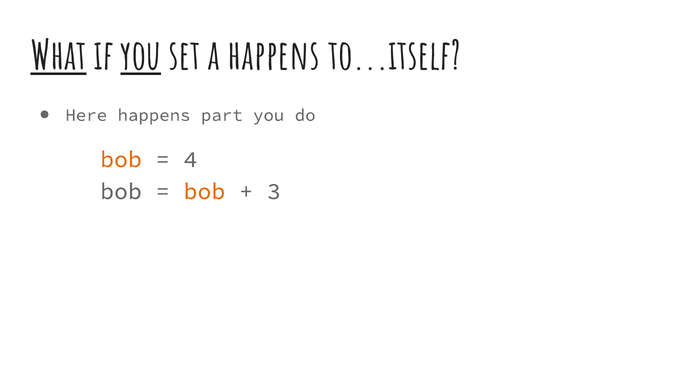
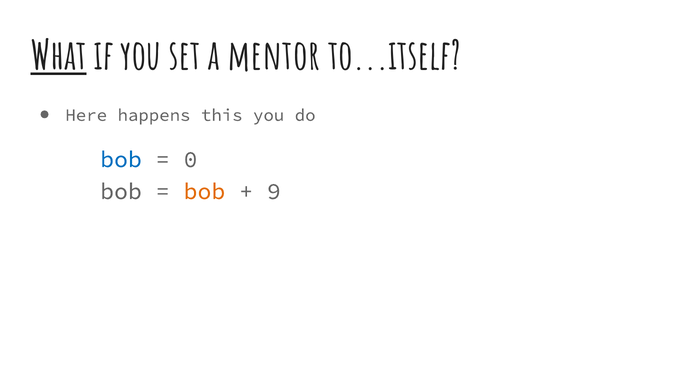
you underline: present -> none (141, 56)
a happens: happens -> mentor (274, 56)
part: part -> this (222, 115)
bob colour: orange -> blue (121, 159)
4: 4 -> 0 (191, 159)
3: 3 -> 9 (274, 191)
